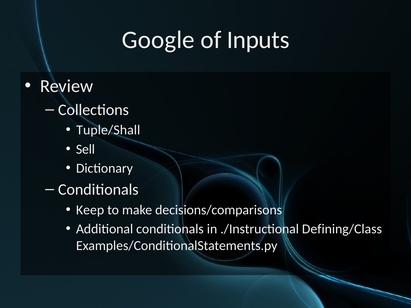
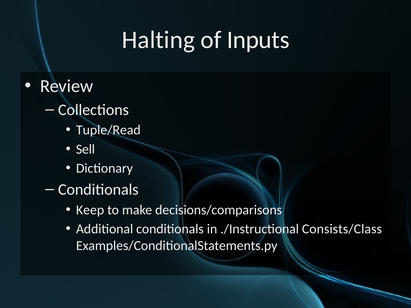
Google: Google -> Halting (158, 40)
Tuple/Shall: Tuple/Shall -> Tuple/Read (108, 130)
Defining/Class: Defining/Class -> Consists/Class (342, 229)
